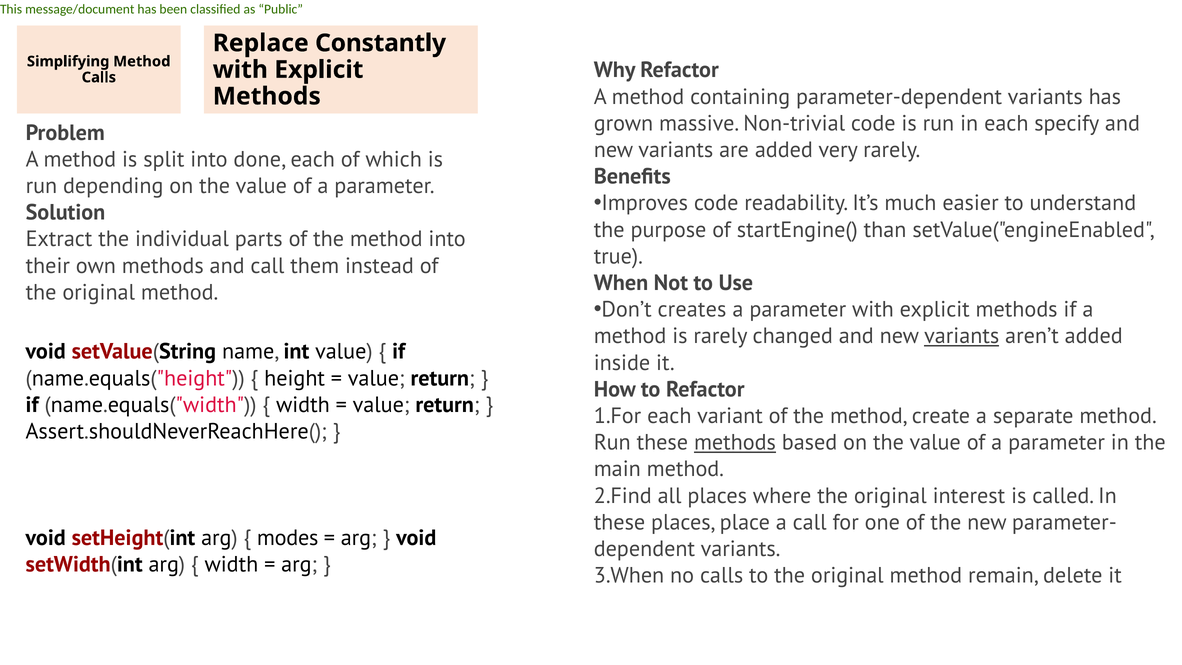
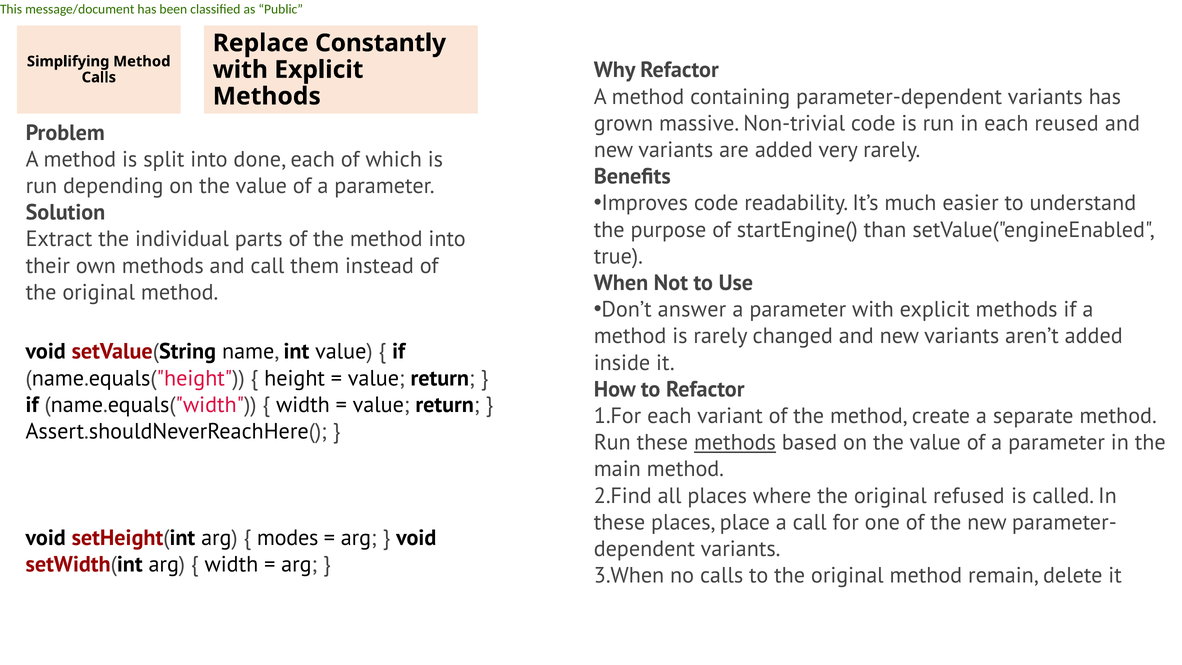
specify: specify -> reused (1067, 123)
creates: creates -> answer (692, 310)
variants underline: present -> none (962, 336)
interest: interest -> refused (969, 496)
